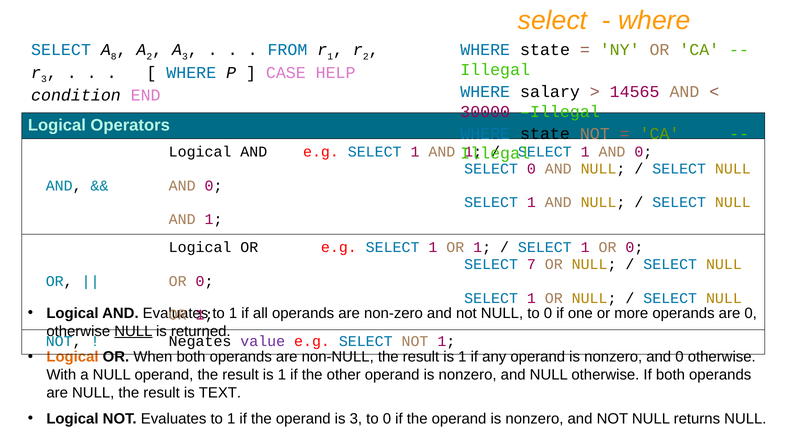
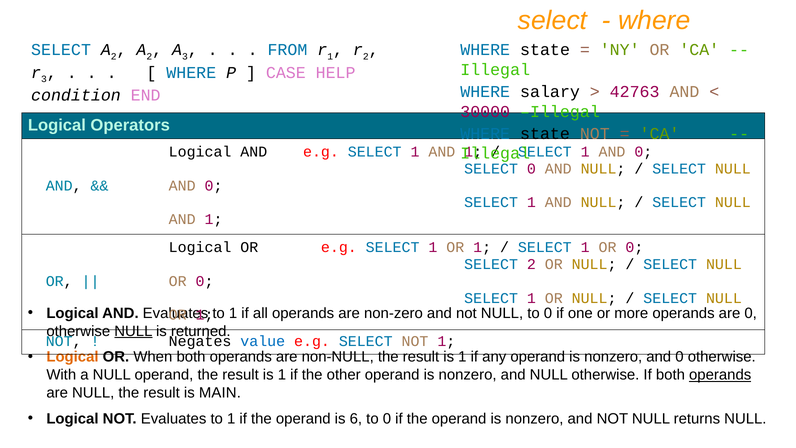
SELECT A 8: 8 -> 2 (114, 56)
14565: 14565 -> 42763 (635, 92)
SELECT 7: 7 -> 2 (531, 264)
value colour: purple -> blue (263, 341)
operands underline: none -> present (720, 375)
TEXT: TEXT -> MAIN (220, 393)
is 3: 3 -> 6 (356, 418)
